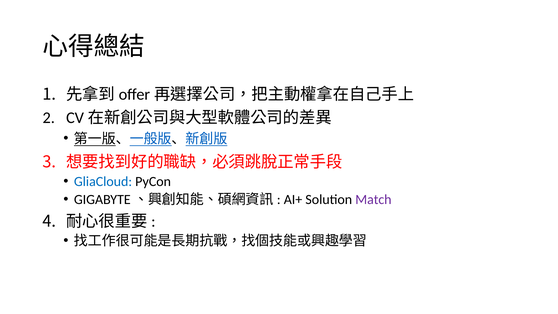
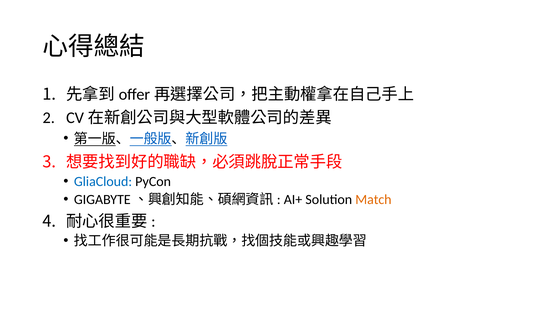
Match colour: purple -> orange (373, 199)
